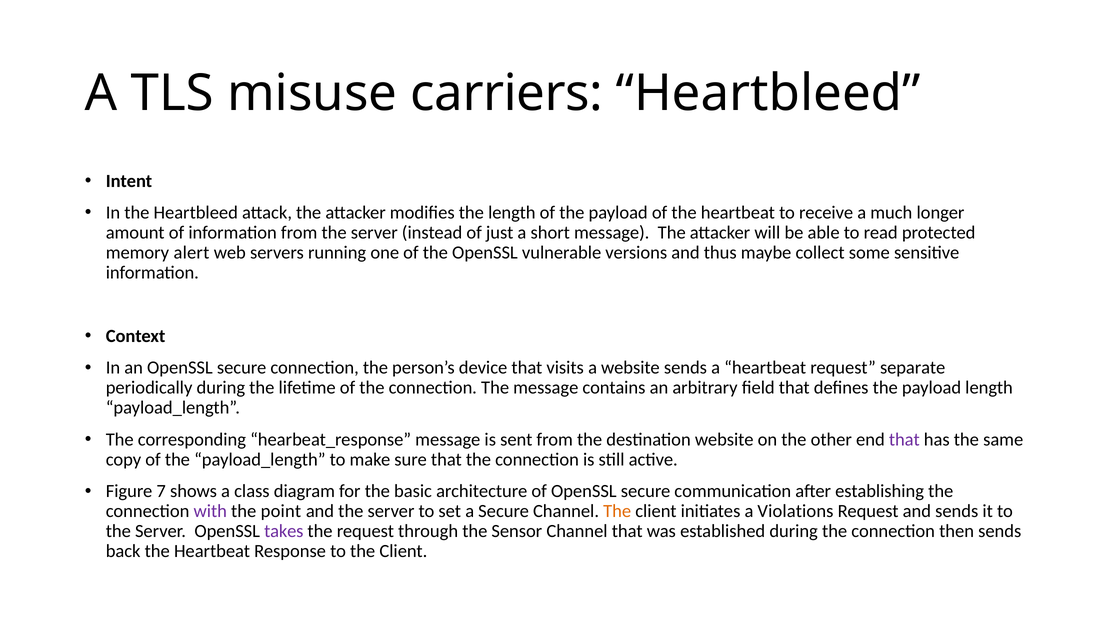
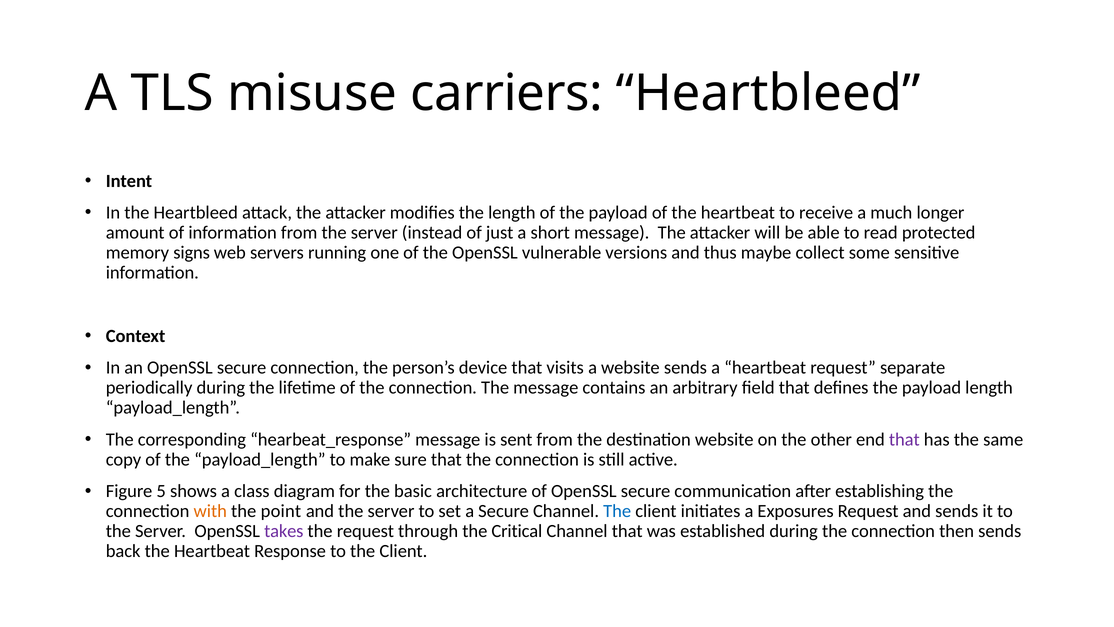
alert: alert -> signs (192, 253)
7: 7 -> 5 (161, 491)
with colour: purple -> orange (210, 511)
The colour: orange -> blue (617, 511)
Violations: Violations -> Exposures (796, 511)
Sensor: Sensor -> Critical (517, 531)
